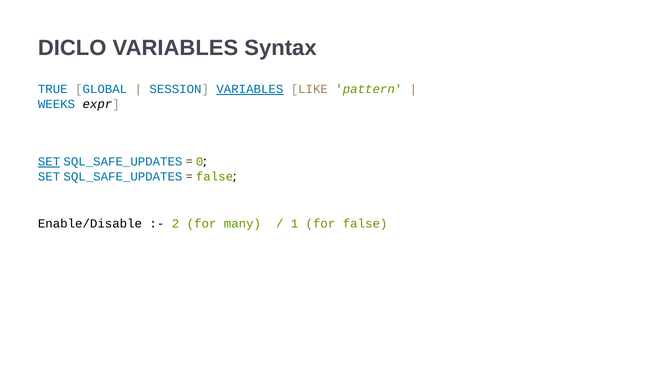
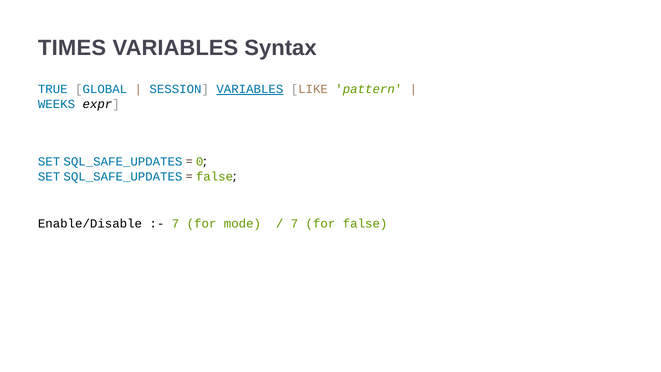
DICLO: DICLO -> TIMES (72, 48)
SET underline: present -> none (49, 161)
2: 2 -> 7 (175, 224)
many: many -> mode (242, 224)
1: 1 -> 7 (294, 224)
